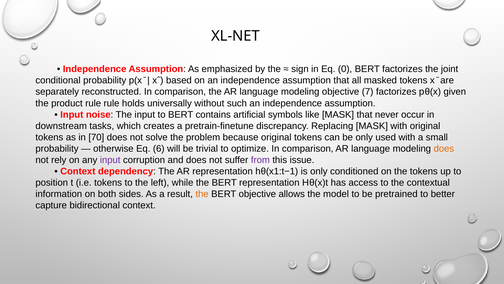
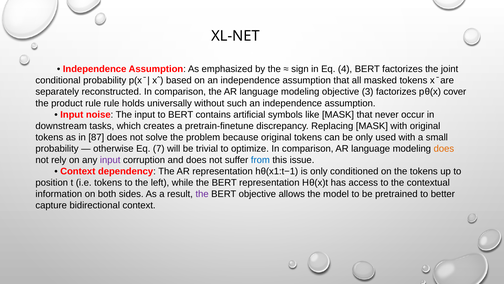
0: 0 -> 4 (345, 69)
7: 7 -> 3 (368, 92)
given: given -> cover (455, 92)
70: 70 -> 87 (96, 137)
6: 6 -> 7 (159, 148)
from colour: purple -> blue (260, 160)
the colour: orange -> purple (202, 194)
